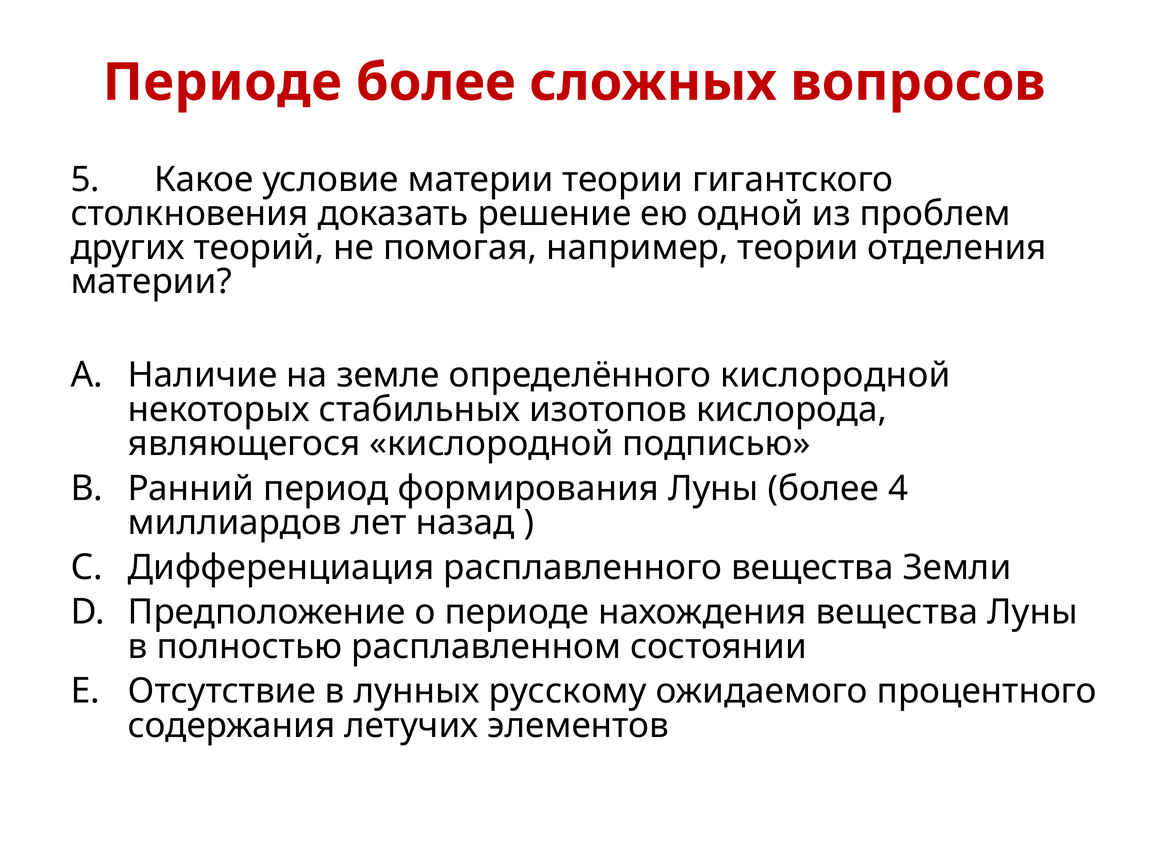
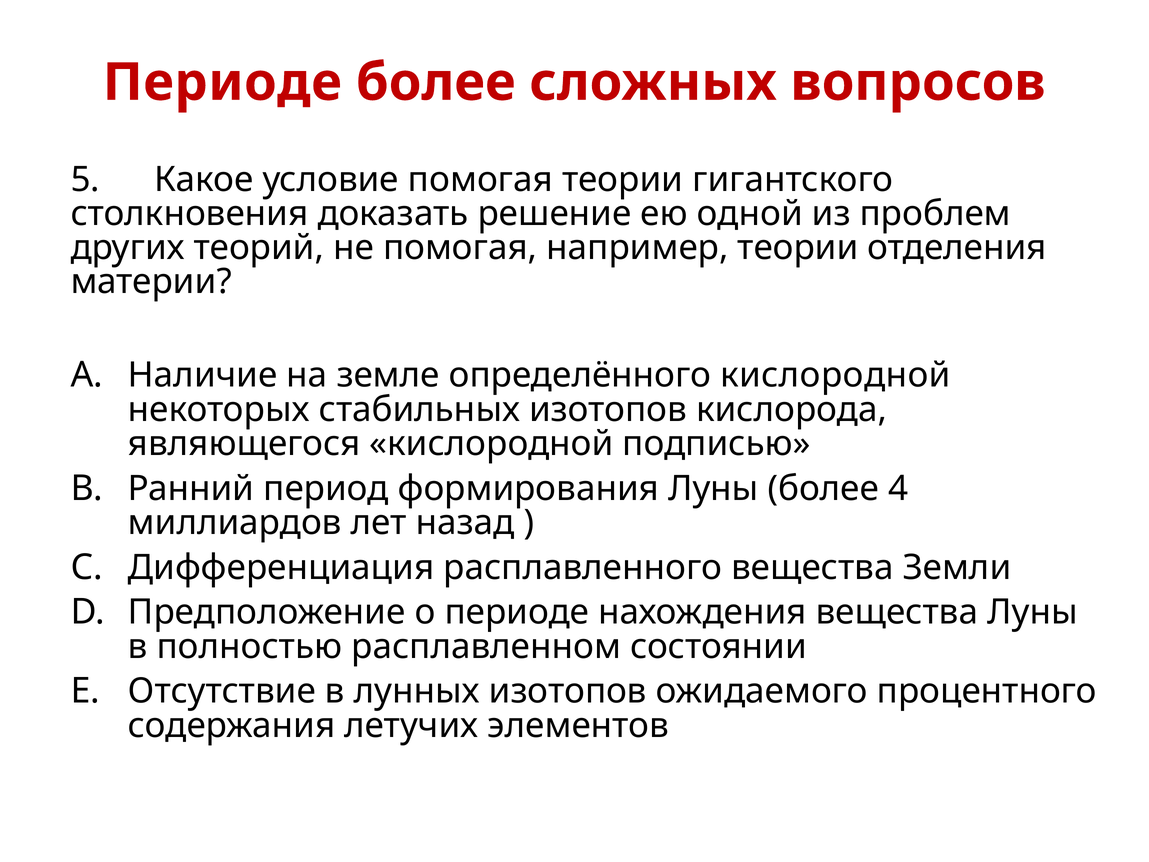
условие материи: материи -> помогая (481, 179)
лунных русскому: русскому -> изотопов (568, 691)
